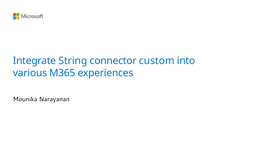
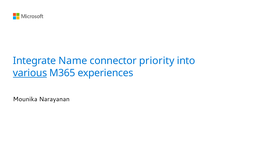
String: String -> Name (73, 61)
custom: custom -> priority (157, 61)
various underline: none -> present (30, 73)
